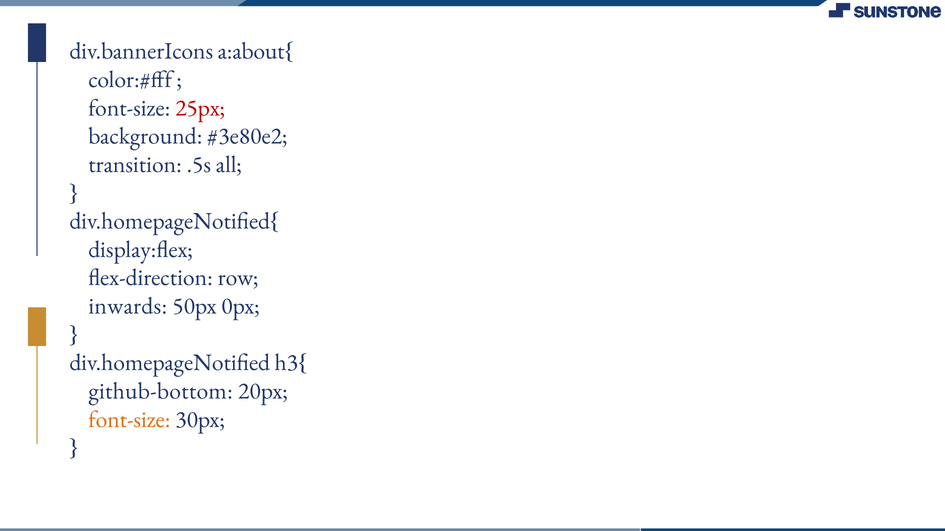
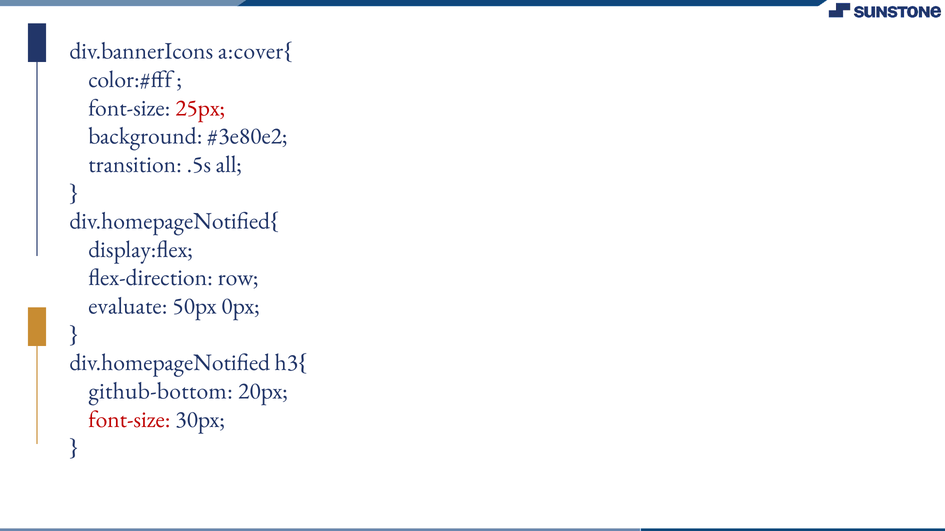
a:about{: a:about{ -> a:cover{ (255, 51)
inwards: inwards -> evaluate (128, 306)
font-size colour: orange -> red (129, 420)
